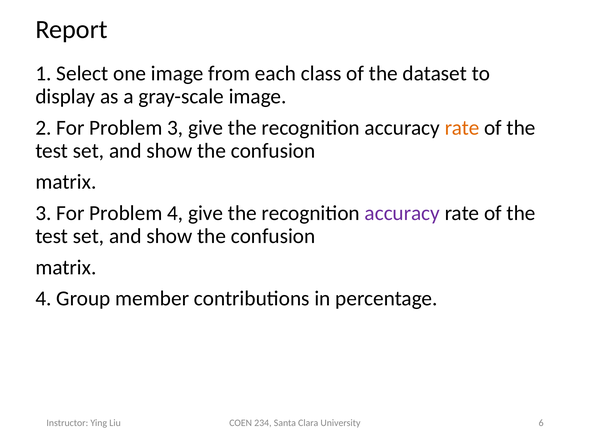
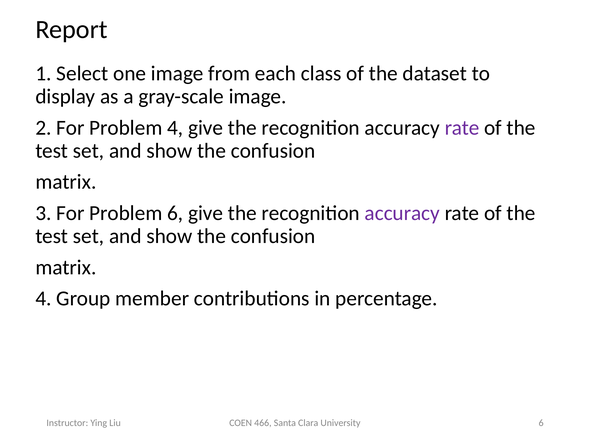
Problem 3: 3 -> 4 (175, 128)
rate colour: orange -> purple (462, 128)
Problem 4: 4 -> 6 (175, 213)
234: 234 -> 466 (263, 422)
